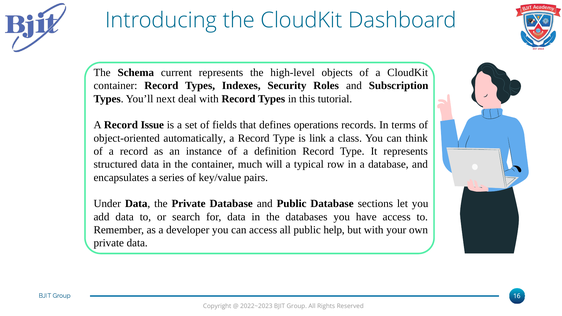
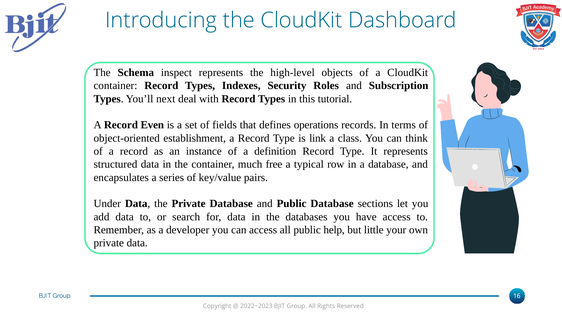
current: current -> inspect (176, 73)
Issue: Issue -> Even (152, 125)
automatically: automatically -> establishment (195, 138)
will: will -> free (274, 164)
but with: with -> little (374, 230)
